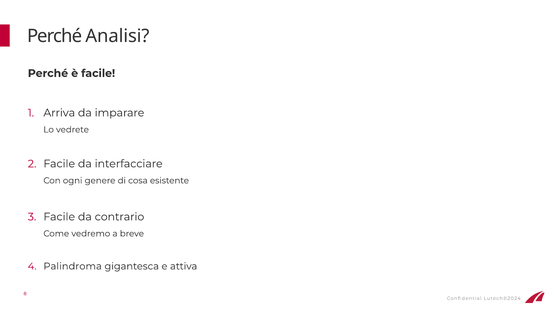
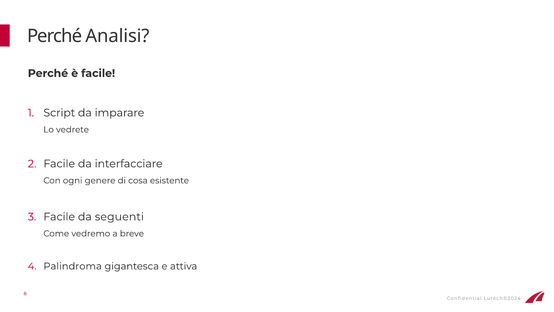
Arriva: Arriva -> Script (59, 113)
contrario: contrario -> seguenti (119, 217)
